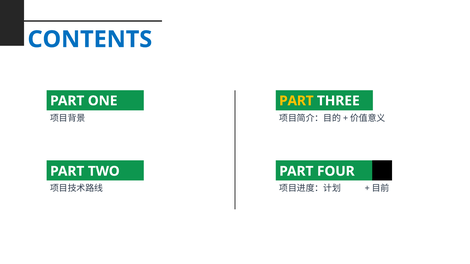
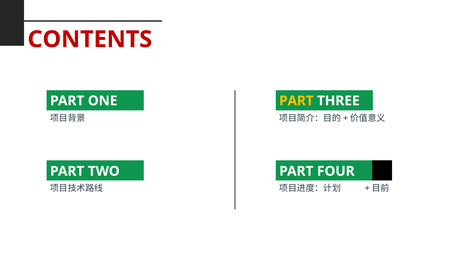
CONTENTS colour: blue -> red (90, 39)
